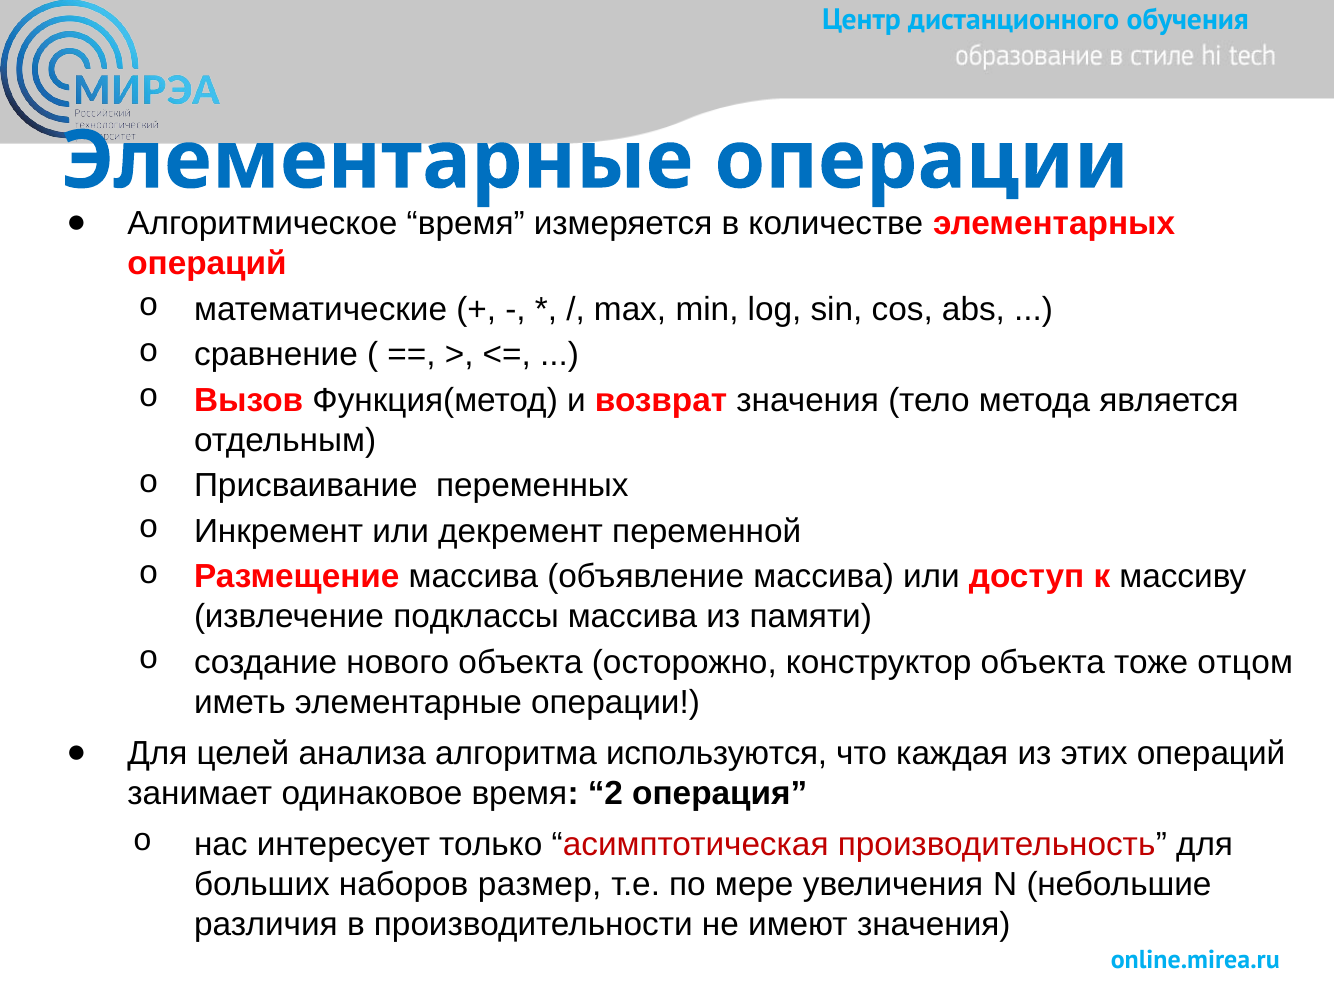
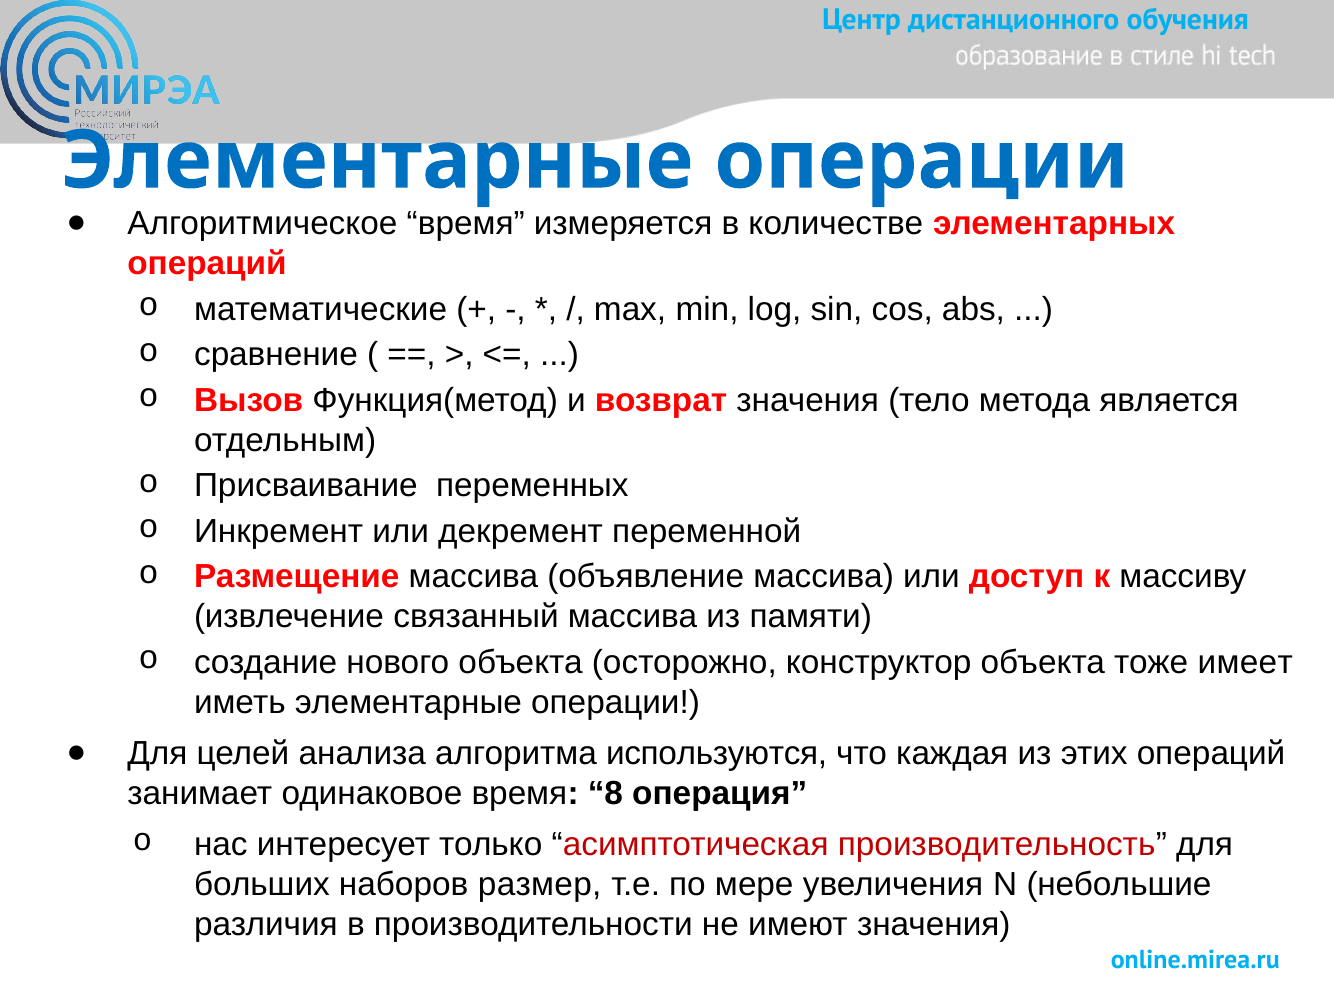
подклассы: подклассы -> связанный (476, 617)
отцом: отцом -> имеет (1245, 663)
2: 2 -> 8 (605, 794)
